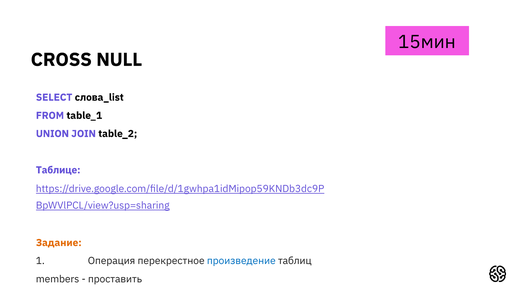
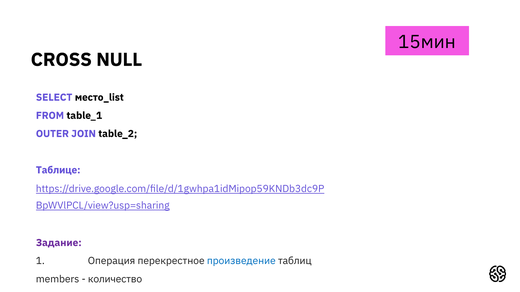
слова_list: слова_list -> место_list (99, 98)
UNION: UNION -> OUTER (52, 134)
Задание colour: orange -> purple (59, 243)
проставить: проставить -> количество (115, 280)
